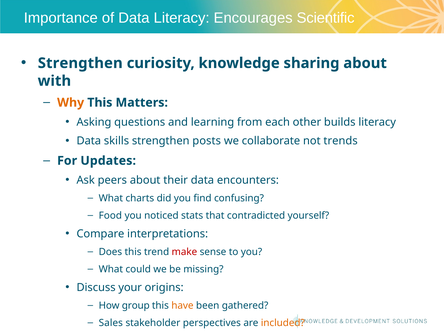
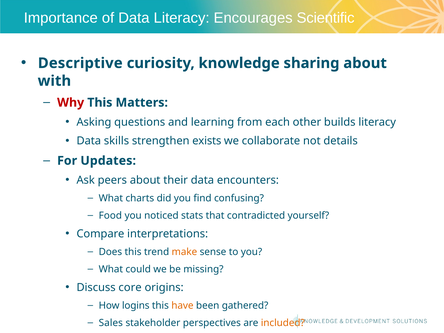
Strengthen: Strengthen -> Descriptive (80, 63)
Why colour: orange -> red (71, 103)
posts: posts -> exists (207, 141)
trends: trends -> details (341, 141)
make colour: red -> orange (184, 252)
your: your -> core (130, 288)
group: group -> logins (136, 306)
